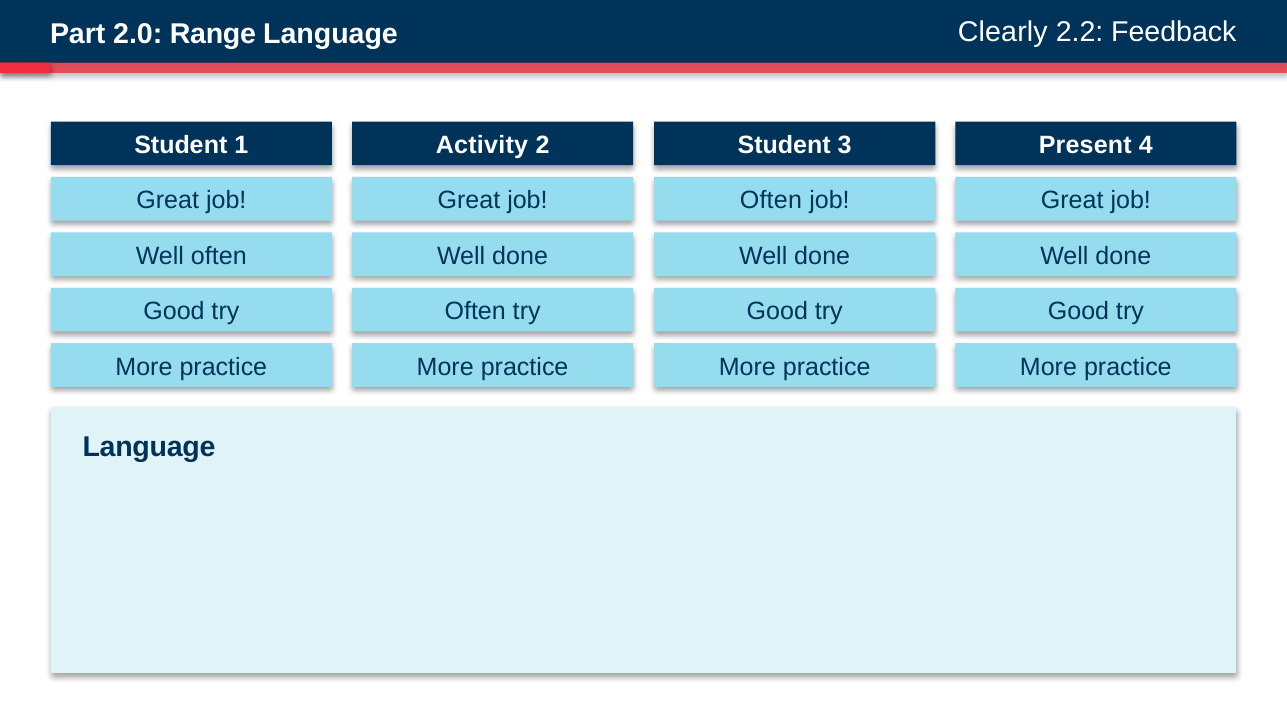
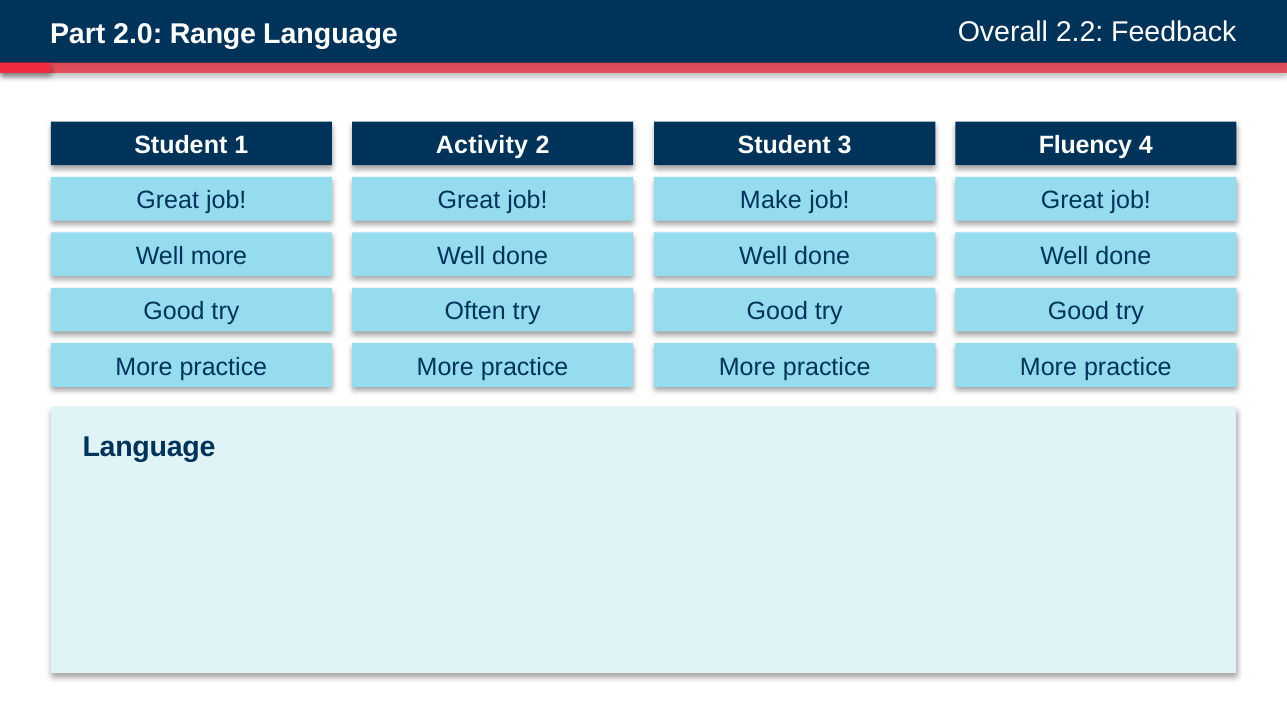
Clearly: Clearly -> Overall (1003, 33)
Present: Present -> Fluency (1085, 145)
Often: Often -> Make (771, 201)
Well often: often -> more (219, 256)
